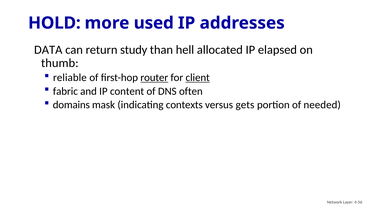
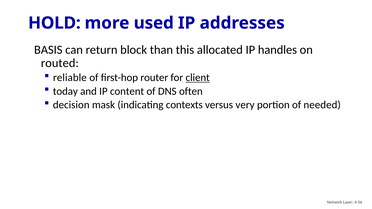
DATA: DATA -> BASIS (48, 50)
study: study -> block (134, 50)
hell: hell -> this (185, 50)
elapsed: elapsed -> handles (277, 50)
thumb: thumb -> routed (60, 63)
router underline: present -> none (154, 78)
fabric: fabric -> today (65, 91)
domains: domains -> decision (71, 105)
gets: gets -> very (245, 105)
